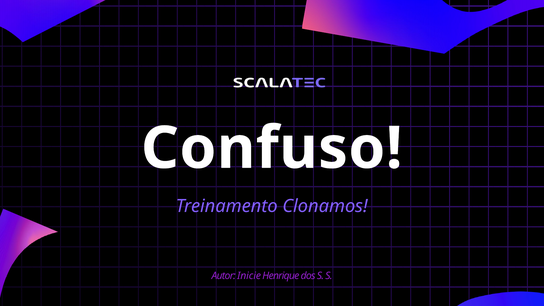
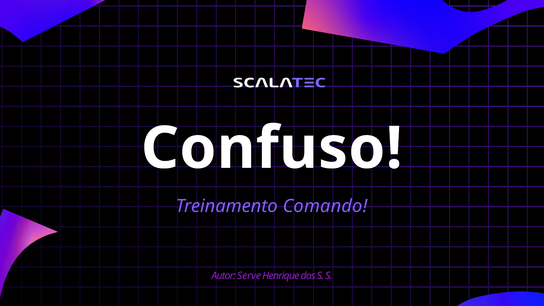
Clonamos: Clonamos -> Comando (325, 206)
Inicie: Inicie -> Serve (249, 276)
